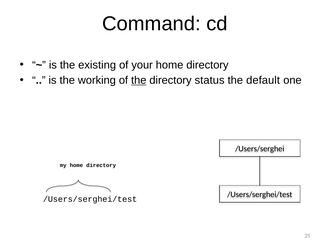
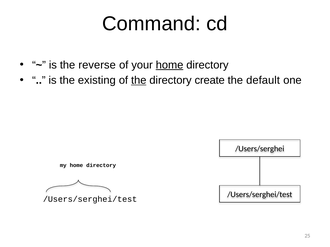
existing: existing -> reverse (97, 65)
home underline: none -> present (170, 65)
working: working -> existing (97, 80)
status: status -> create (210, 80)
